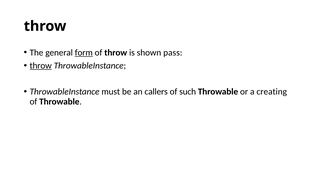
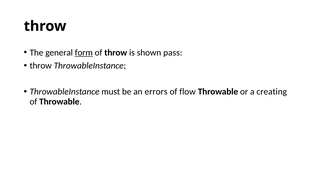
throw underline: present -> none (41, 66)
callers: callers -> errors (156, 92)
such: such -> flow (188, 92)
